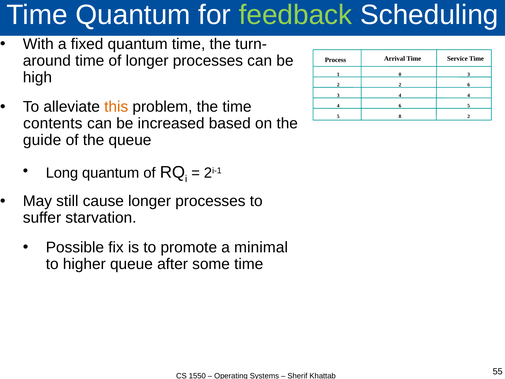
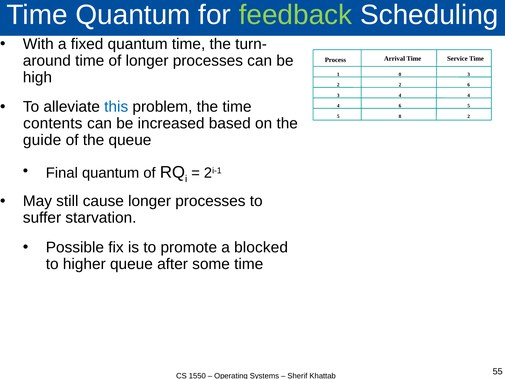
this colour: orange -> blue (116, 107)
Long: Long -> Final (62, 173)
minimal: minimal -> blocked (261, 247)
